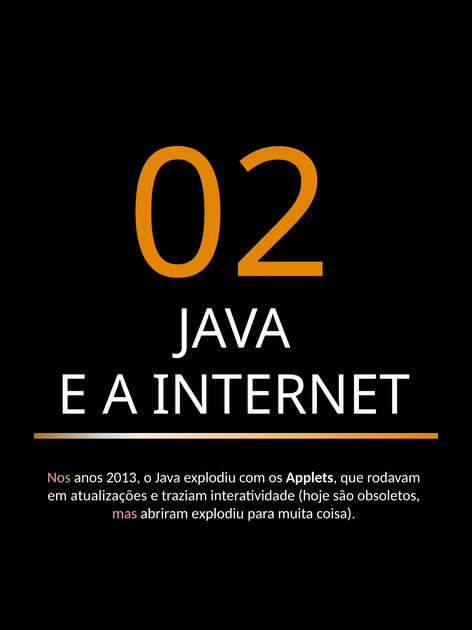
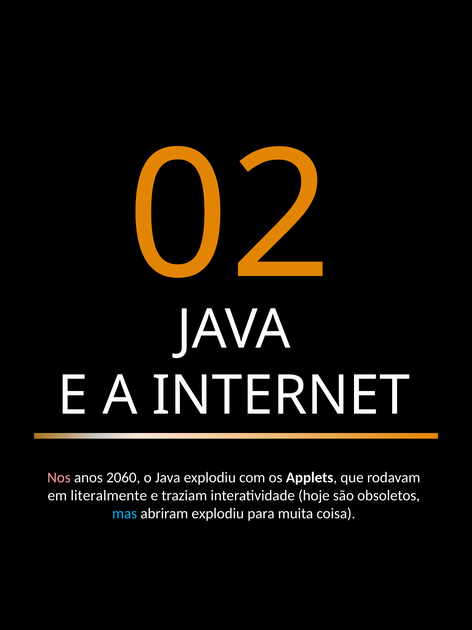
2013: 2013 -> 2060 (123, 477)
atualizações: atualizações -> literalmente (109, 495)
mas colour: pink -> light blue (125, 513)
